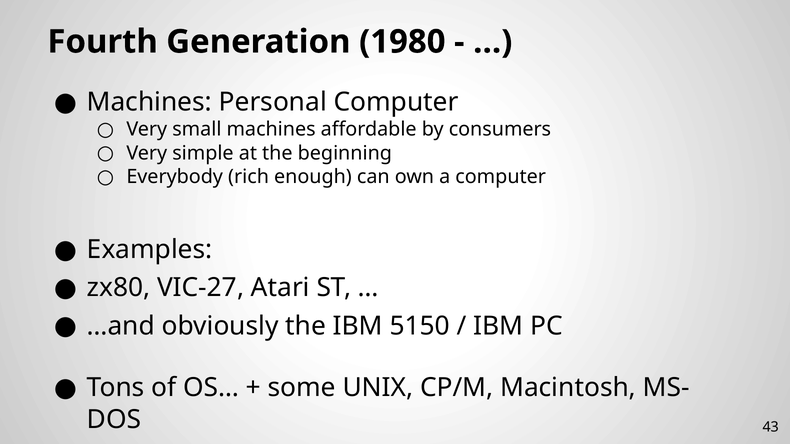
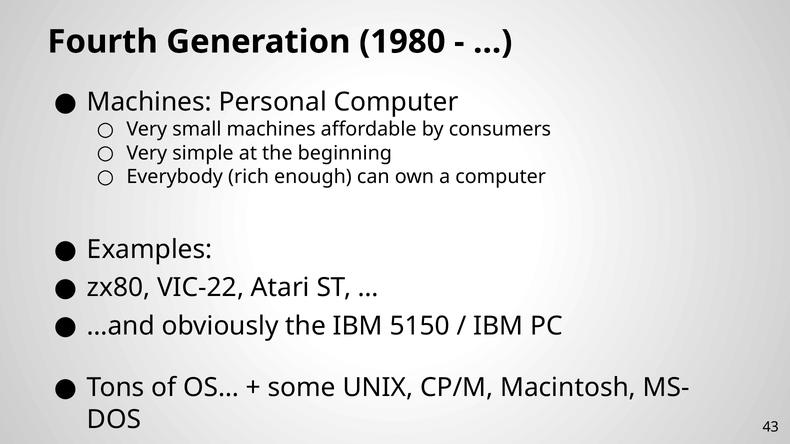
VIC-27: VIC-27 -> VIC-22 (201, 288)
